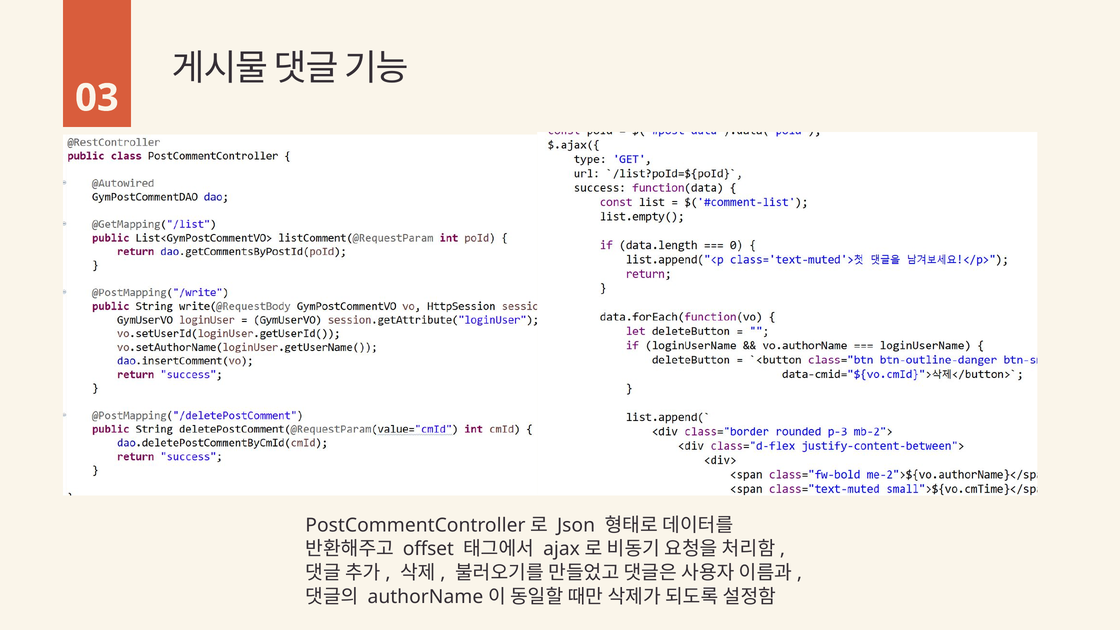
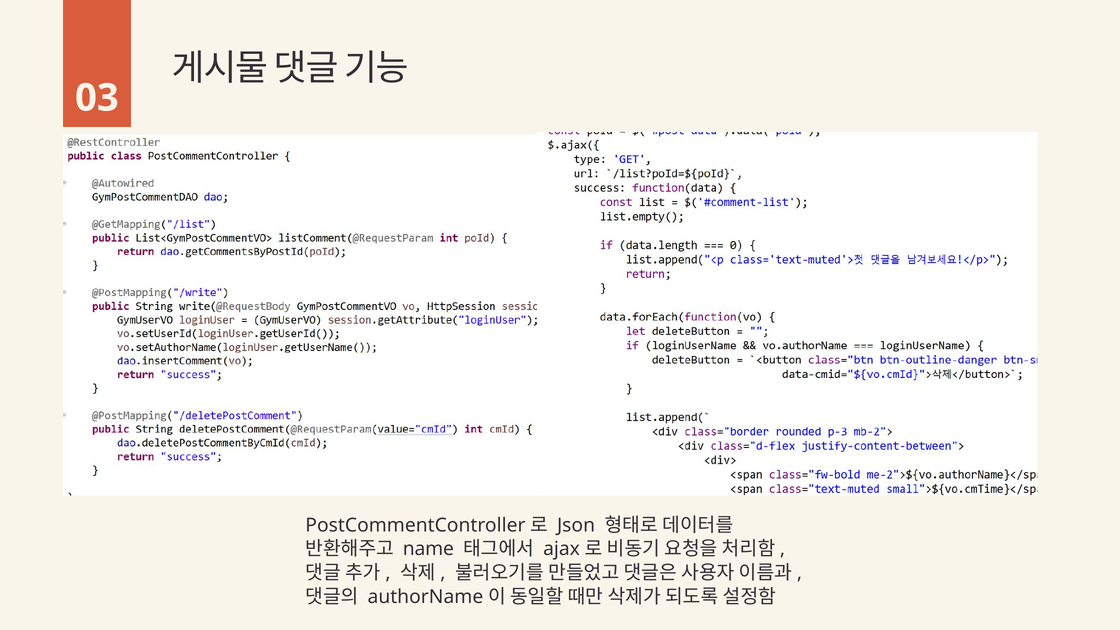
offset: offset -> name (428, 549)
